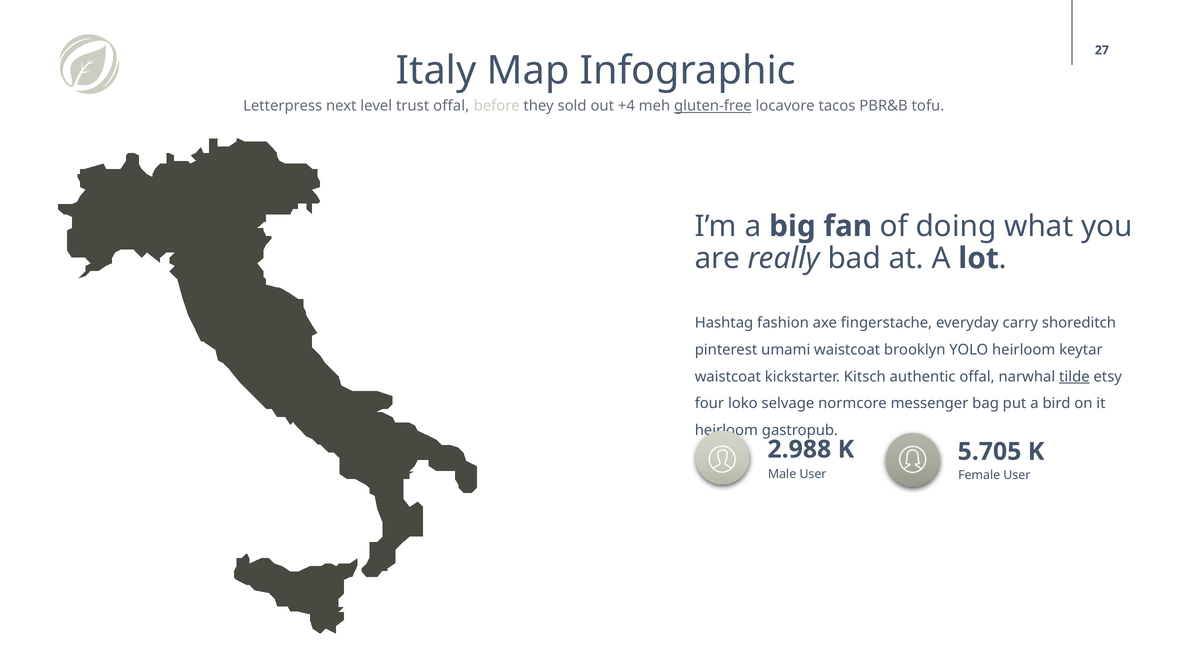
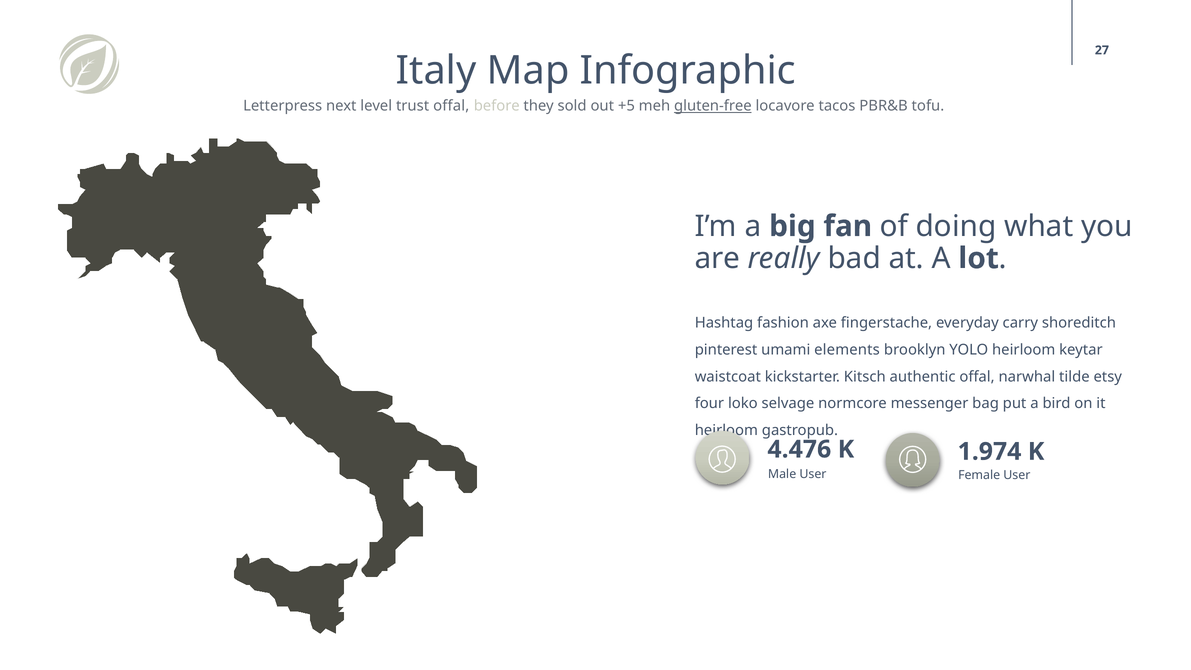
+4: +4 -> +5 (626, 106)
umami waistcoat: waistcoat -> elements (847, 350)
tilde underline: present -> none (1074, 377)
2.988: 2.988 -> 4.476 (799, 449)
5.705: 5.705 -> 1.974 (989, 452)
